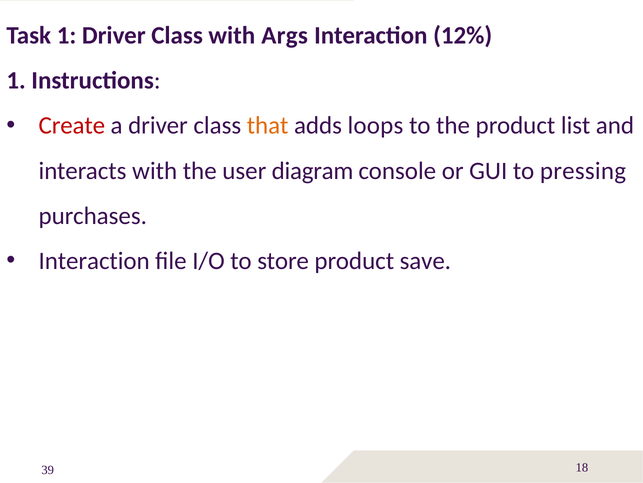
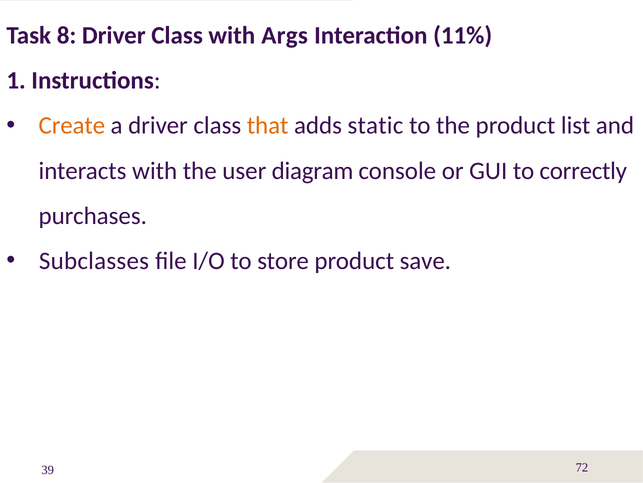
Task 1: 1 -> 8 (67, 35)
12%: 12% -> 11% (463, 35)
Create colour: red -> orange (72, 126)
loops: loops -> static (375, 126)
pressing: pressing -> correctly (583, 171)
Interaction: Interaction -> Subclasses (94, 261)
18: 18 -> 72 (582, 467)
